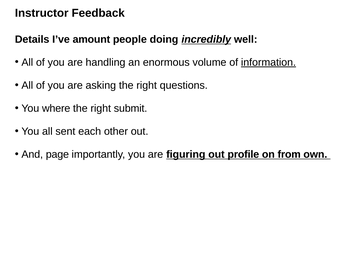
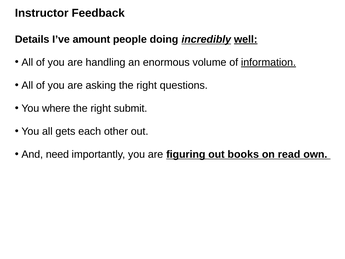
well underline: none -> present (246, 39)
sent: sent -> gets (65, 131)
page: page -> need (57, 154)
profile: profile -> books (243, 154)
from: from -> read (289, 154)
